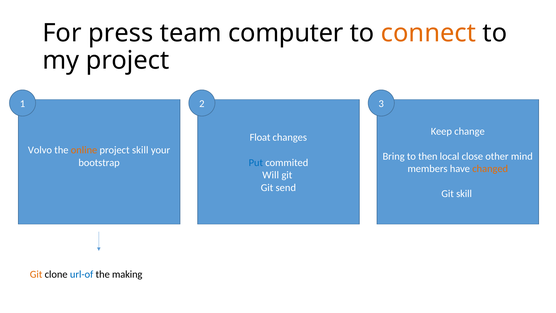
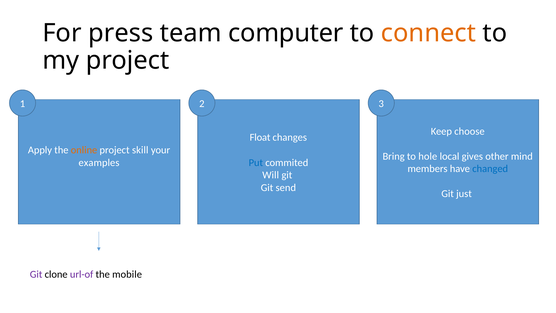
change: change -> choose (469, 131)
Volvo: Volvo -> Apply (40, 150)
then: then -> hole (428, 156)
close: close -> gives (472, 156)
bootstrap: bootstrap -> examples (99, 162)
changed colour: orange -> blue (490, 169)
Git skill: skill -> just (464, 194)
Git colour: orange -> purple (36, 274)
url-of colour: blue -> purple (82, 274)
making: making -> mobile (127, 274)
